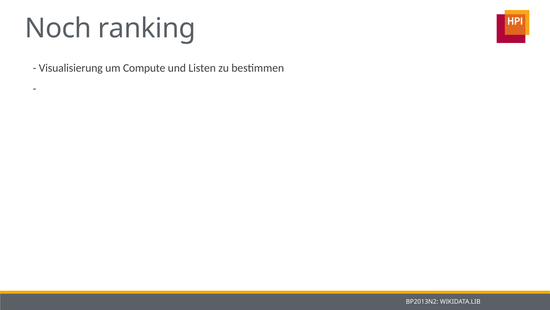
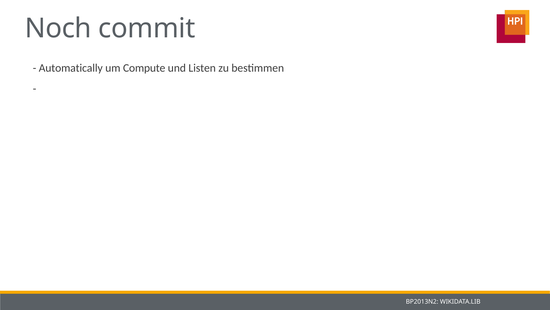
ranking: ranking -> commit (147, 28)
Visualisierung: Visualisierung -> Automatically (71, 68)
